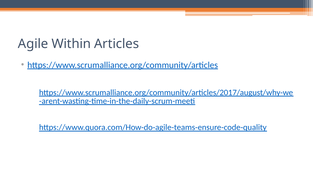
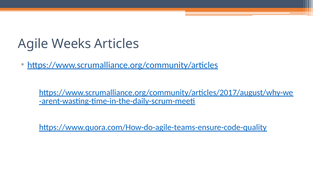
Within: Within -> Weeks (71, 44)
